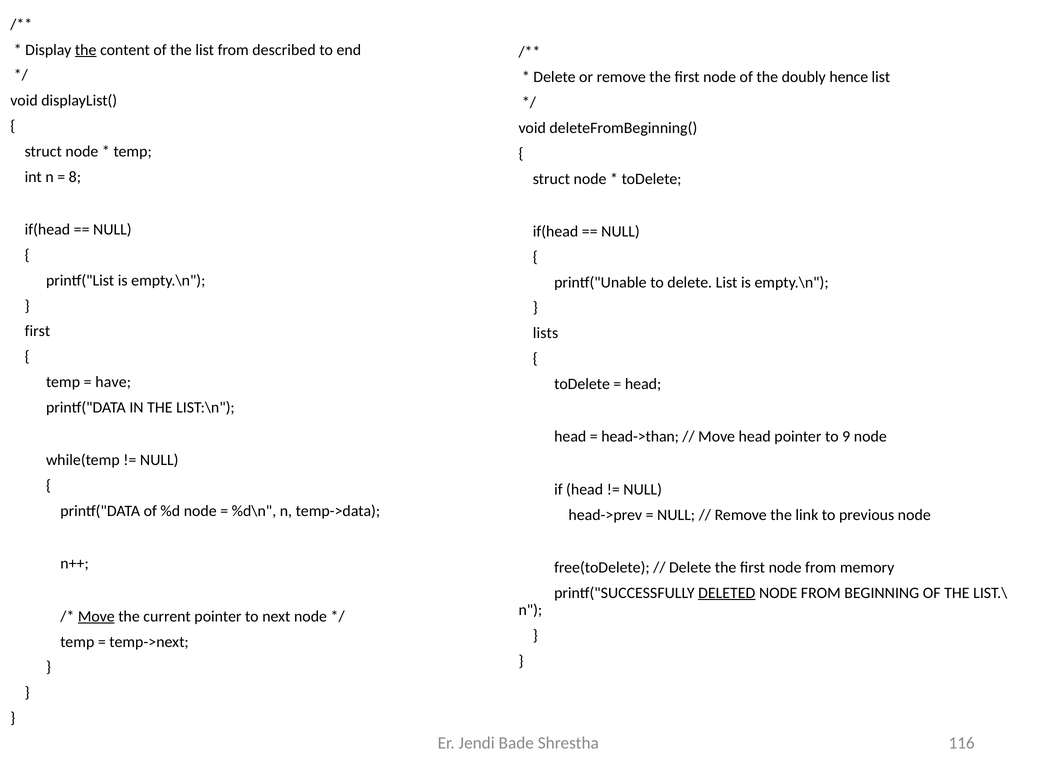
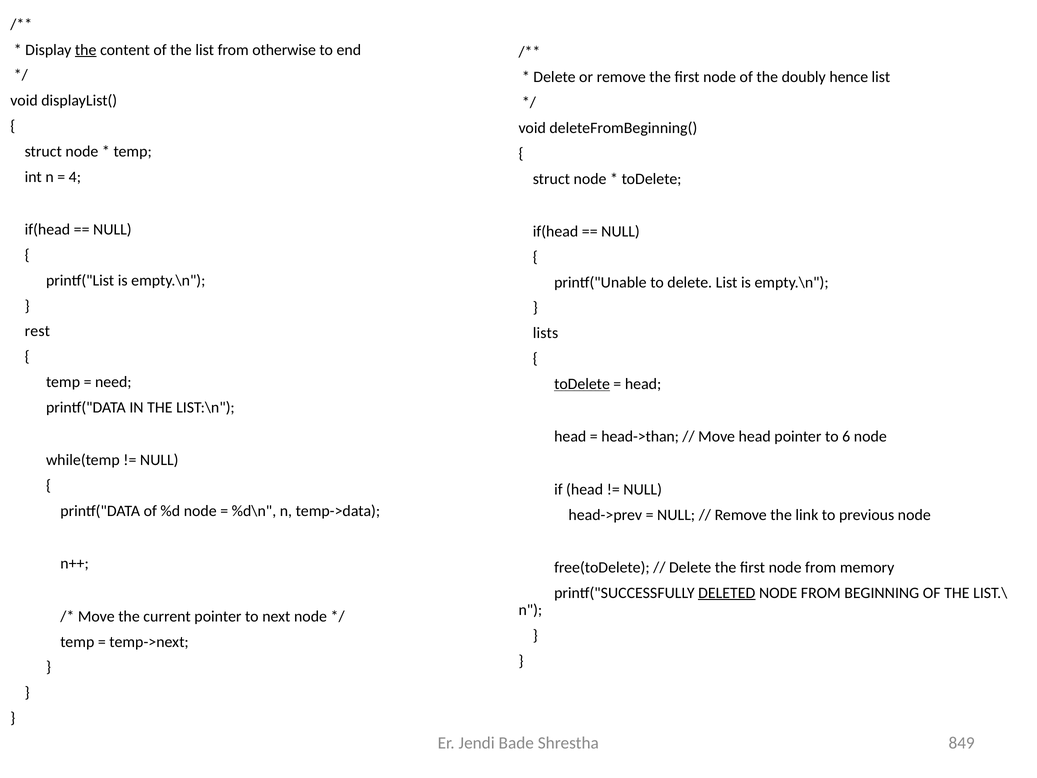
described: described -> otherwise (284, 50)
8: 8 -> 4 (75, 177)
first: first -> rest (37, 331)
have: have -> need (113, 382)
toDelete underline: none -> present (582, 384)
9: 9 -> 6 (846, 437)
Move underline: present -> none (96, 616)
116: 116 -> 849 (962, 743)
